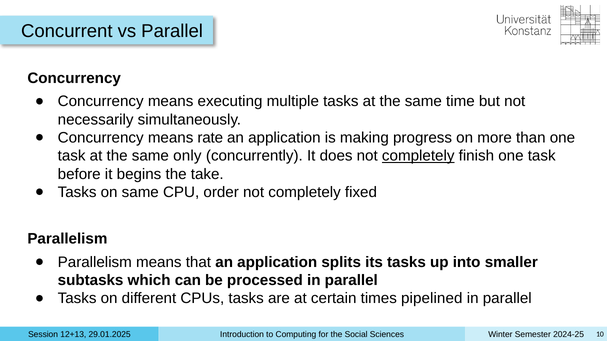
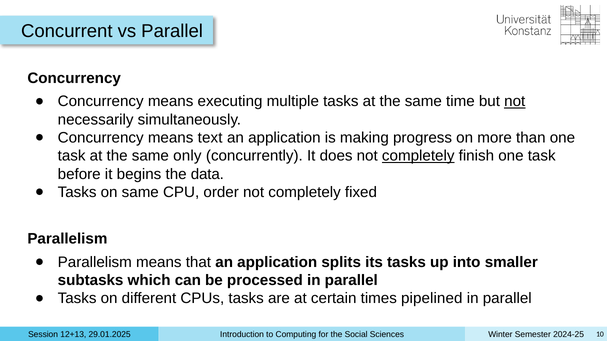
not underline: none -> present (515, 101)
rate: rate -> text (210, 138)
take: take -> data (207, 174)
